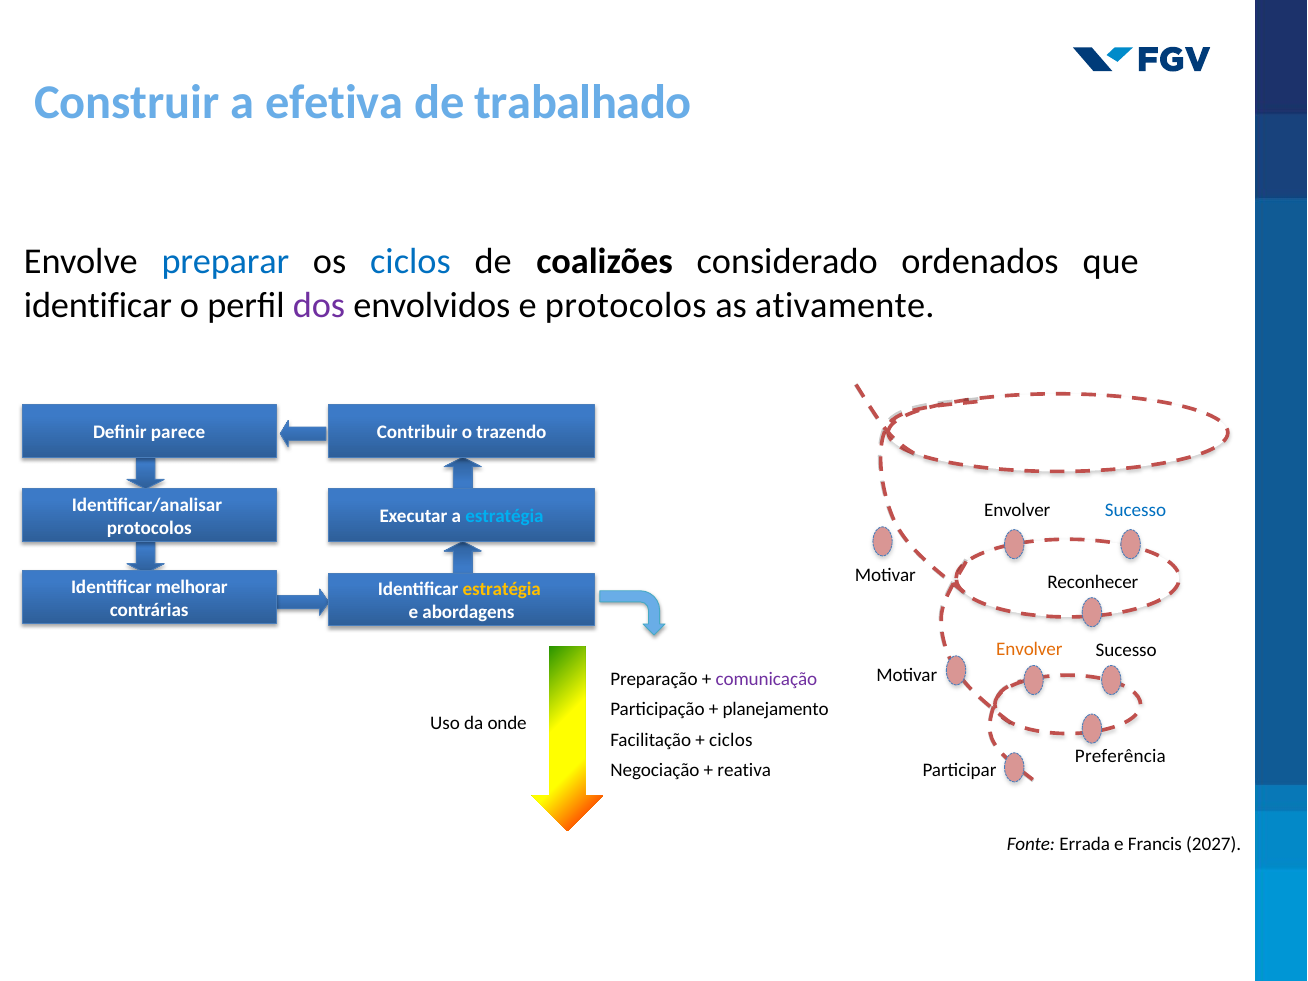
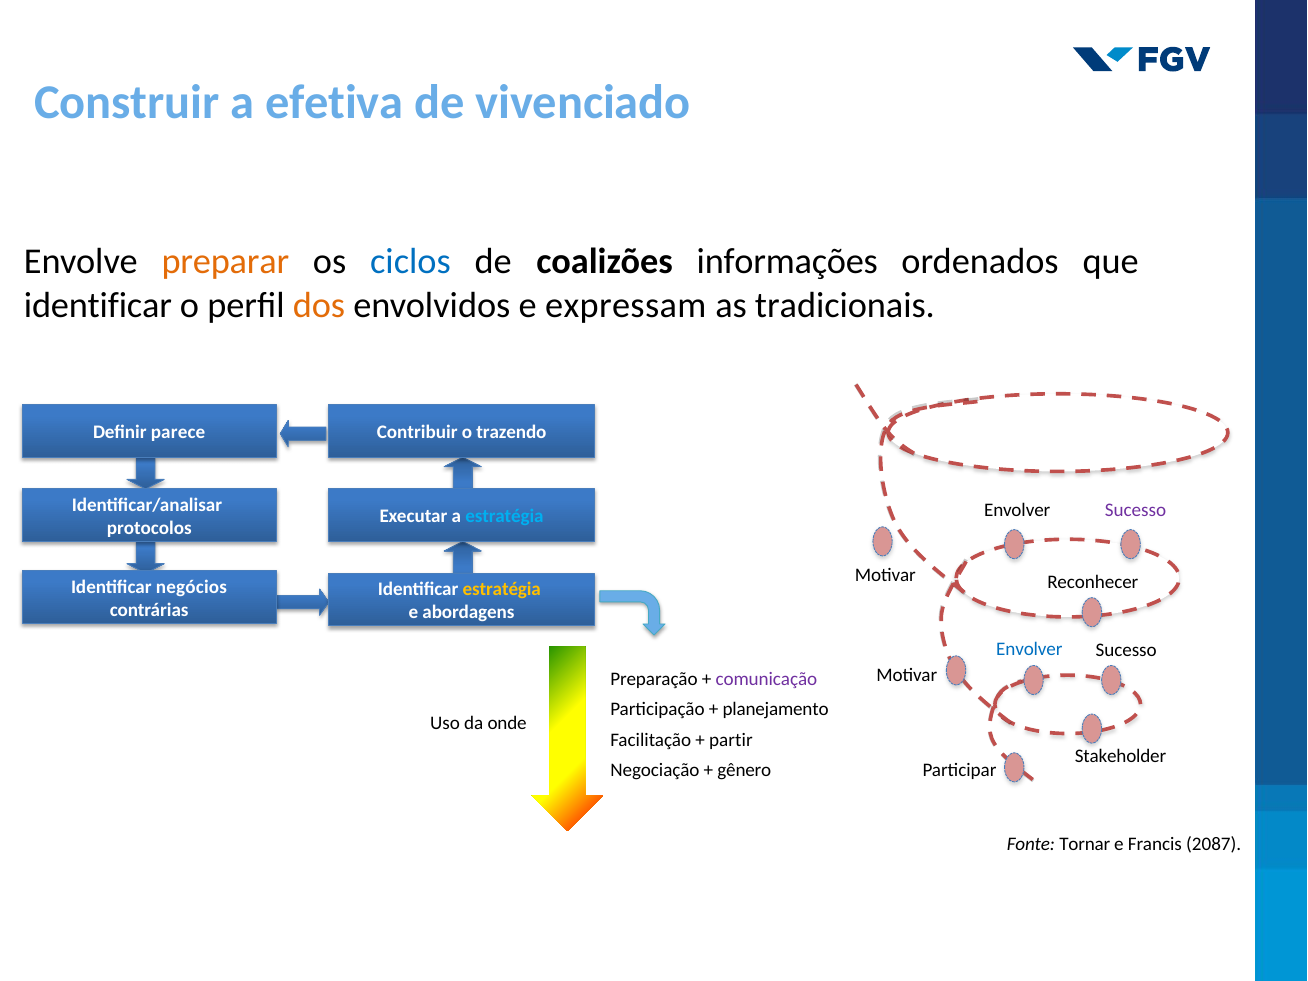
trabalhado: trabalhado -> vivenciado (583, 103)
preparar colour: blue -> orange (225, 262)
considerado: considerado -> informações (787, 262)
dos colour: purple -> orange (319, 306)
e protocolos: protocolos -> expressam (626, 306)
ativamente: ativamente -> tradicionais (845, 306)
Sucesso colour: blue -> purple (1136, 511)
melhorar: melhorar -> negócios (191, 587)
Envolver colour: orange -> blue (1029, 649)
ciclos: ciclos -> partir (731, 740)
Preferência: Preferência -> Stakeholder (1121, 757)
reativa: reativa -> gênero (744, 770)
Errada: Errada -> Tornar (1085, 844)
2027: 2027 -> 2087 (1214, 844)
